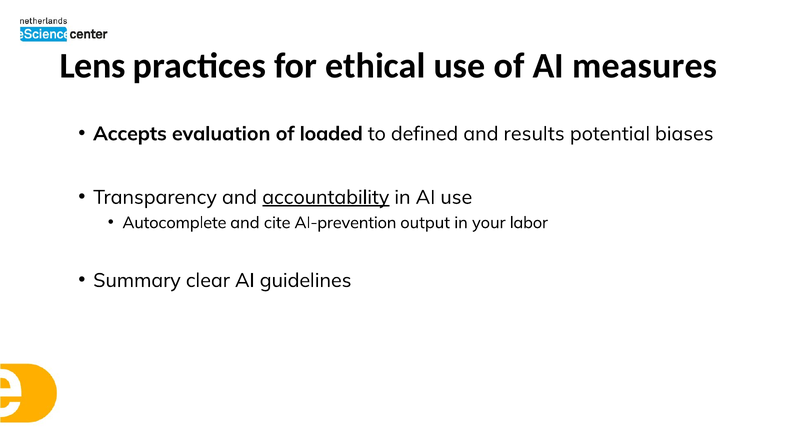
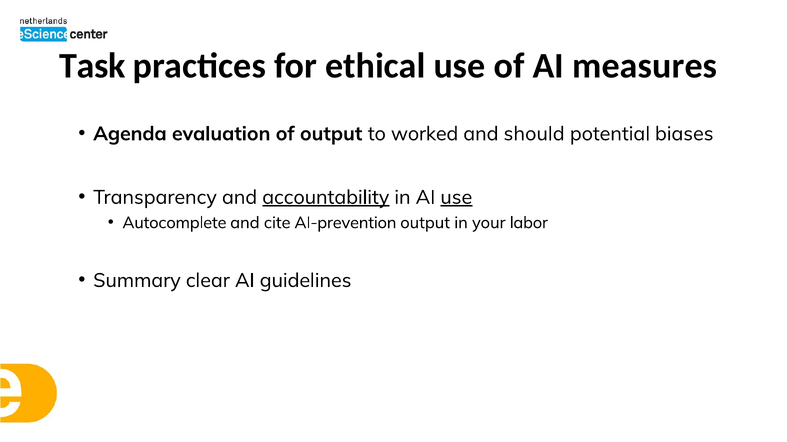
Lens: Lens -> Task (93, 66)
Accepts: Accepts -> Agenda (130, 134)
of loaded: loaded -> output (331, 134)
defined: defined -> worked (425, 134)
results: results -> should (534, 134)
use underline: none -> present (456, 198)
